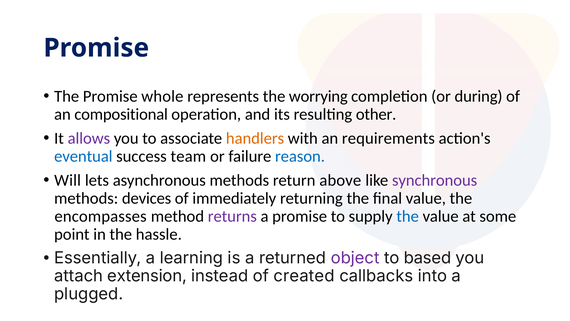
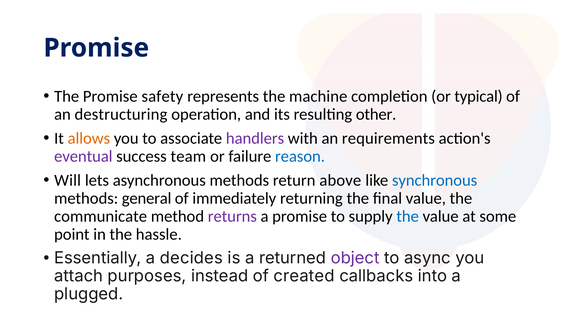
whole: whole -> safety (162, 96)
worrying: worrying -> machine (318, 96)
during: during -> typical (479, 96)
compositional: compositional -> destructuring (121, 114)
allows colour: purple -> orange (89, 138)
handlers colour: orange -> purple (255, 138)
eventual colour: blue -> purple (83, 156)
synchronous colour: purple -> blue (435, 180)
devices: devices -> general (147, 198)
encompasses: encompasses -> communicate (101, 216)
learning: learning -> decides (191, 258)
based: based -> async (427, 258)
extension: extension -> purposes (147, 276)
